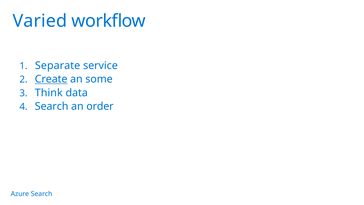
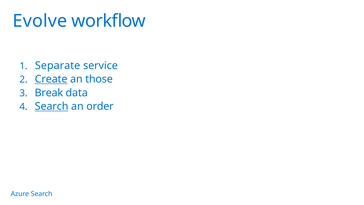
Varied: Varied -> Evolve (40, 21)
some: some -> those (99, 79)
Think: Think -> Break (49, 93)
Search underline: none -> present (52, 106)
